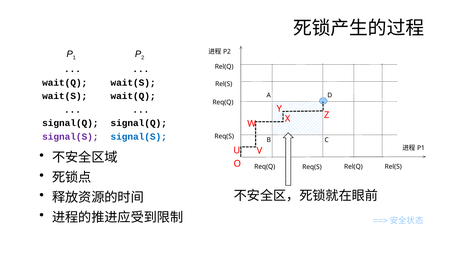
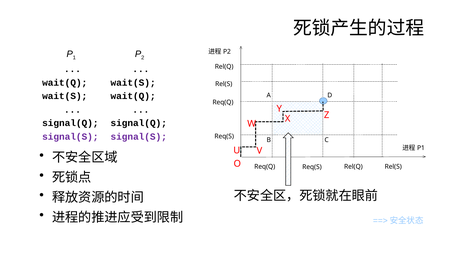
signal(S colour: blue -> purple (139, 137)
